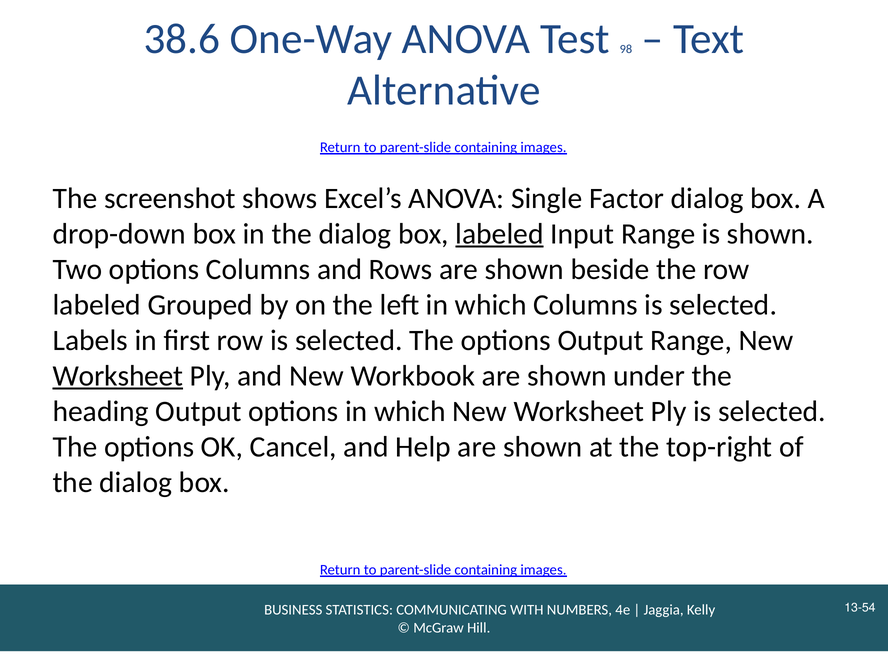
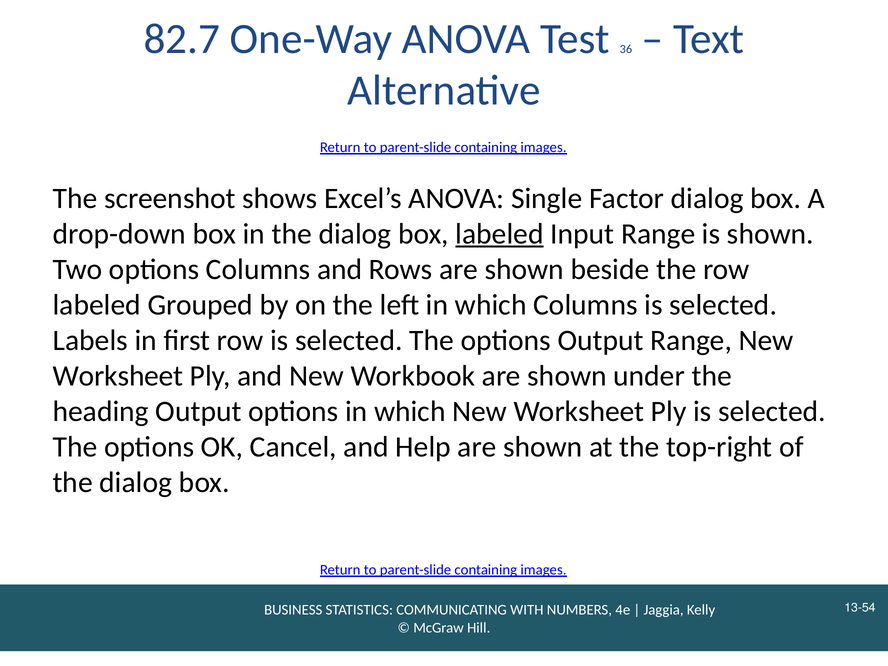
38.6: 38.6 -> 82.7 (182, 39)
98: 98 -> 36 (626, 49)
Worksheet underline: present -> none (118, 376)
